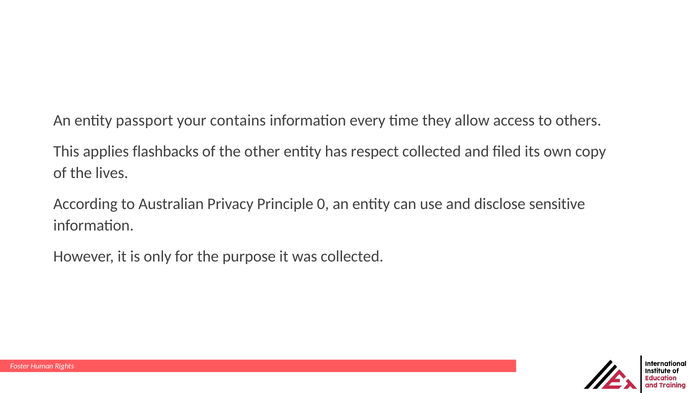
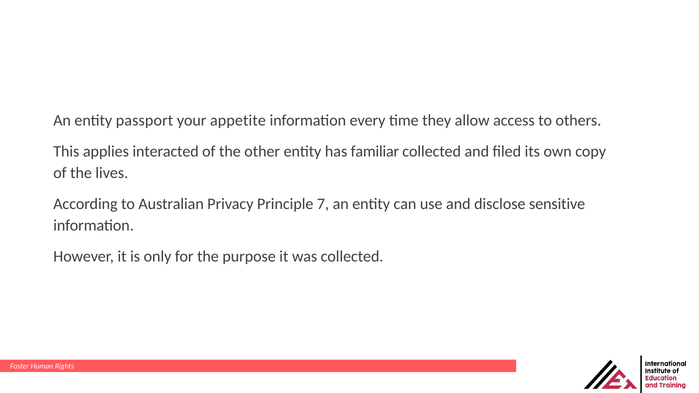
contains: contains -> appetite (238, 121)
flashbacks: flashbacks -> interacted (166, 151)
respect: respect -> familiar (375, 151)
0: 0 -> 7 (323, 204)
